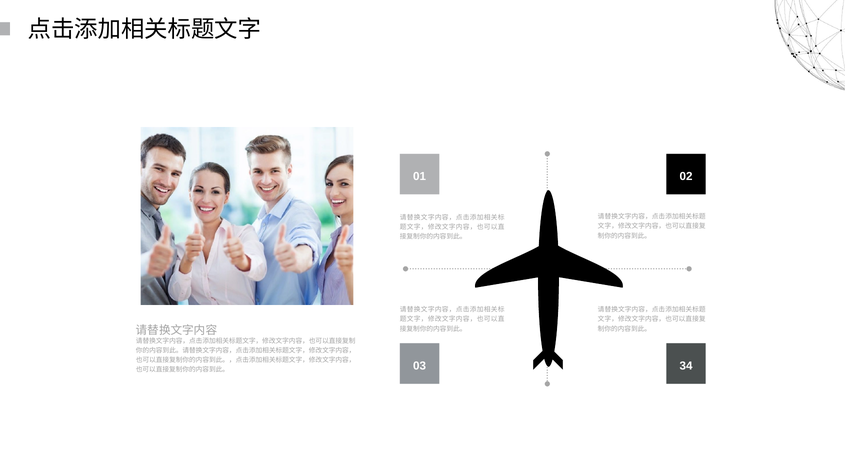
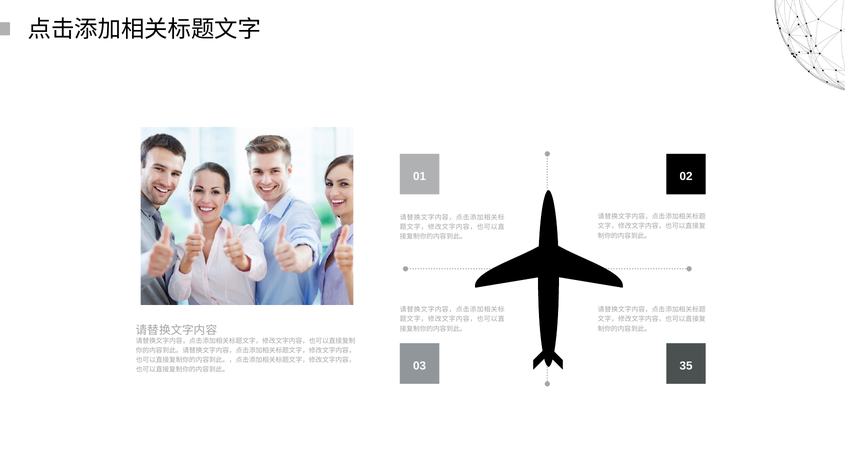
34: 34 -> 35 (686, 366)
